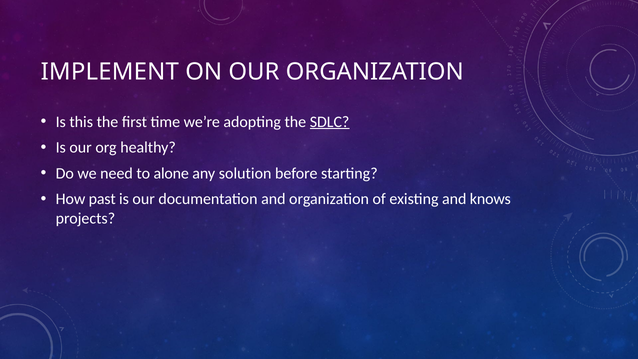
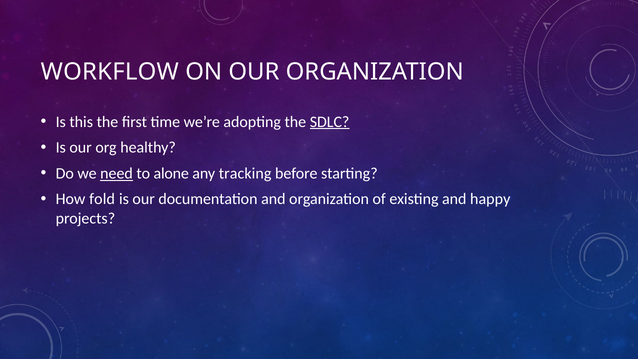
IMPLEMENT: IMPLEMENT -> WORKFLOW (110, 72)
need underline: none -> present (117, 173)
solution: solution -> tracking (245, 173)
past: past -> fold (102, 199)
knows: knows -> happy (490, 199)
